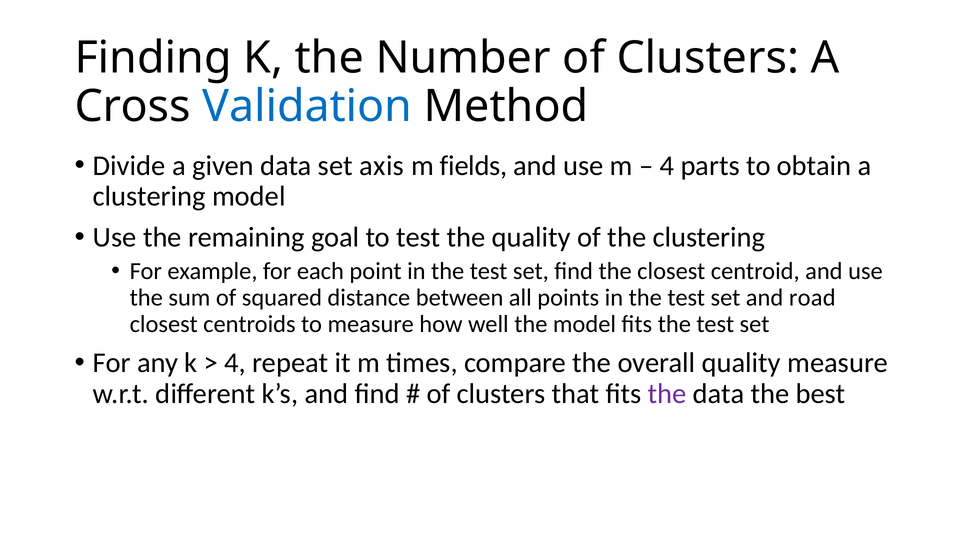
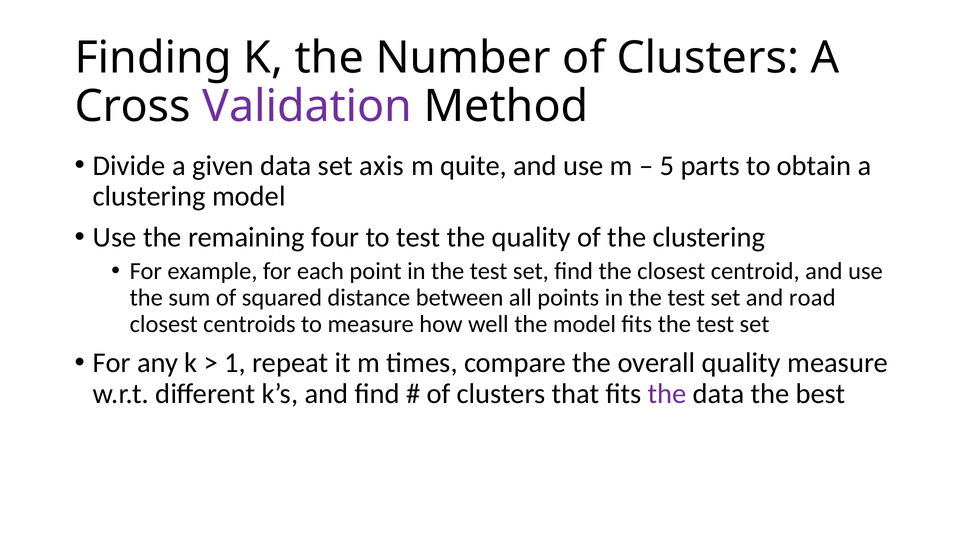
Validation colour: blue -> purple (307, 106)
fields: fields -> quite (474, 166)
4: 4 -> 5 (667, 166)
goal: goal -> four (335, 237)
4: 4 -> 1 (235, 363)
